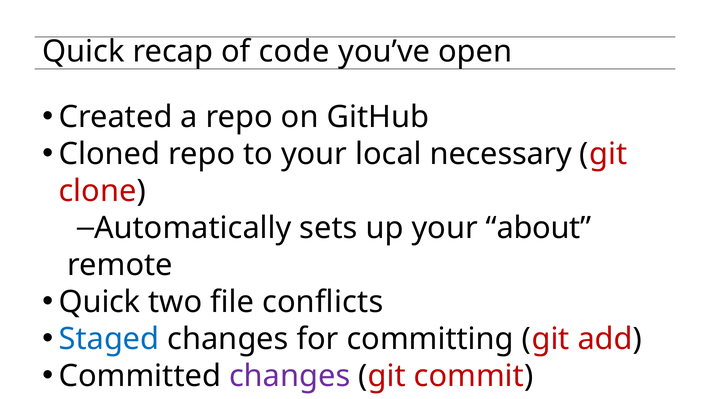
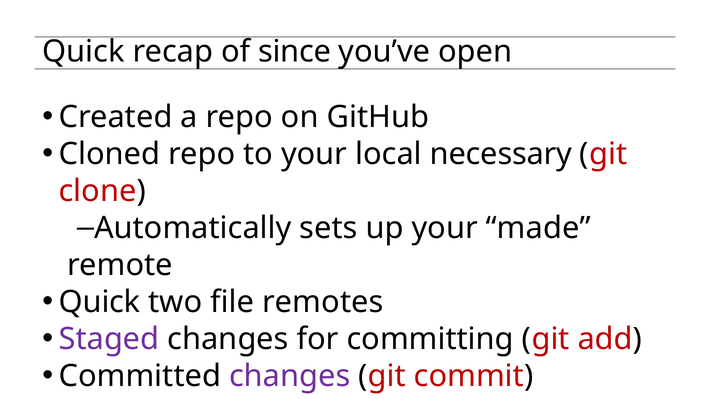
code: code -> since (295, 51)
about: about -> made (538, 228)
conflicts: conflicts -> remotes (323, 302)
Staged colour: blue -> purple (109, 339)
